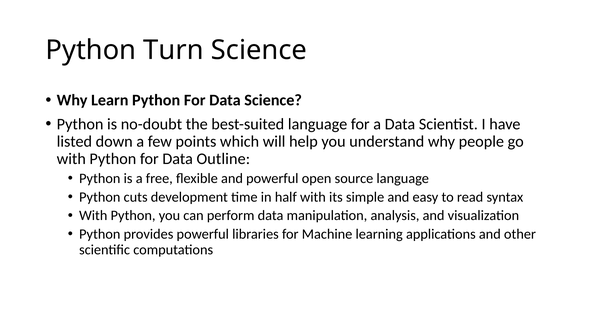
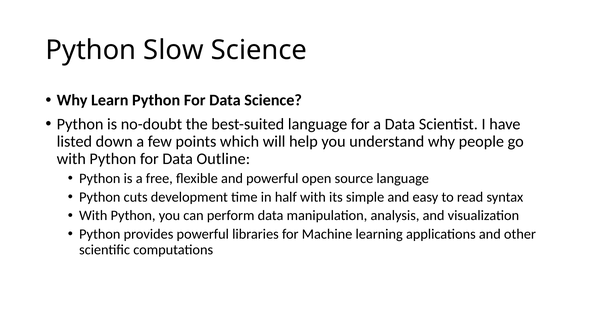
Turn: Turn -> Slow (174, 50)
